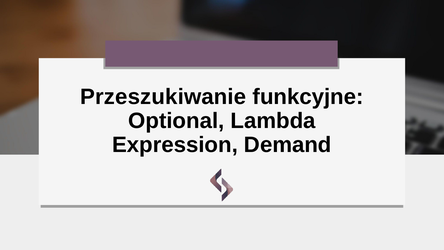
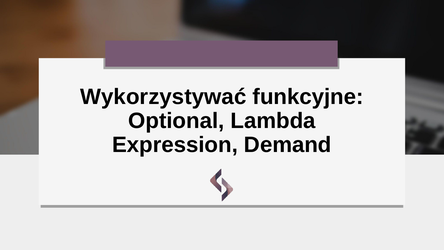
Przeszukiwanie: Przeszukiwanie -> Wykorzystywać (163, 97)
